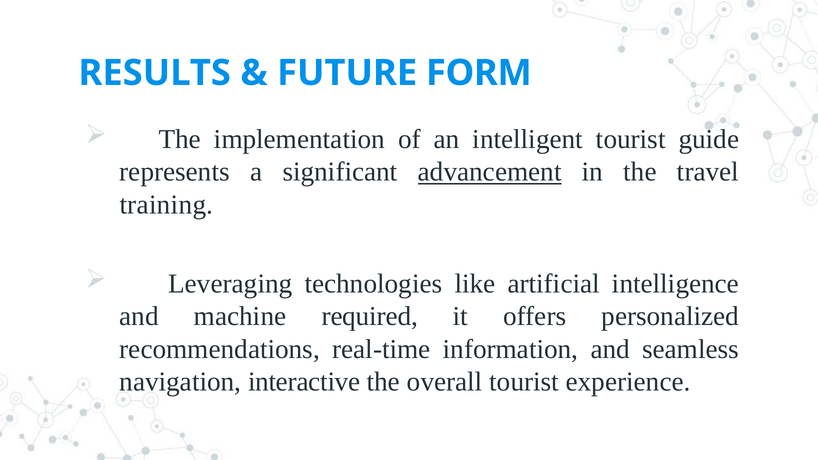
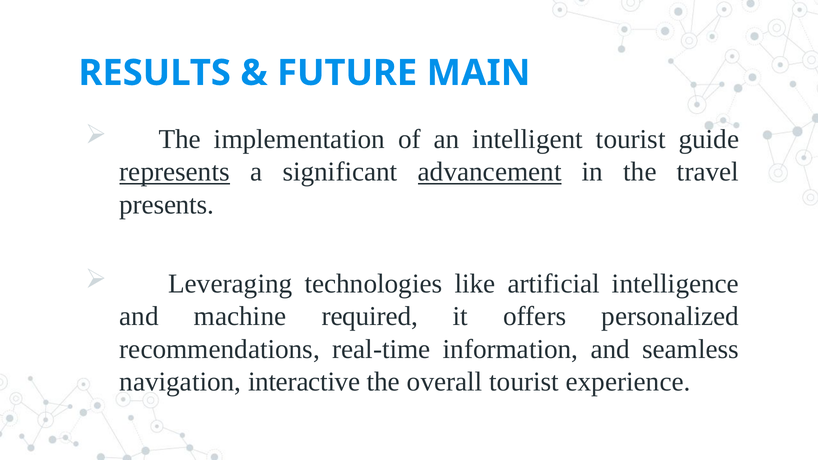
FORM: FORM -> MAIN (479, 73)
represents underline: none -> present (175, 172)
training: training -> presents (167, 205)
